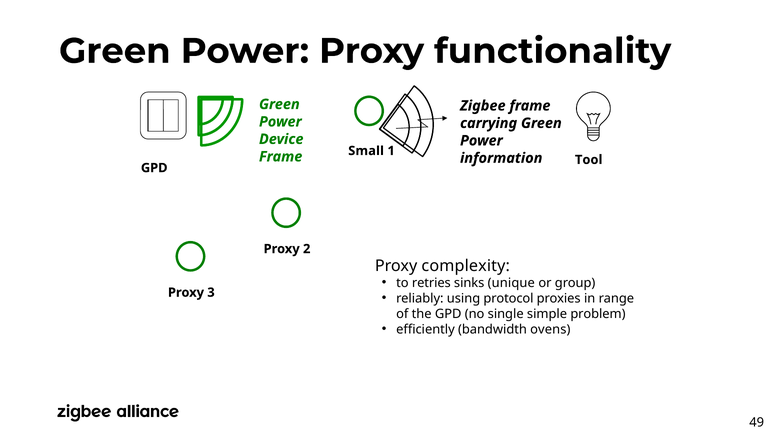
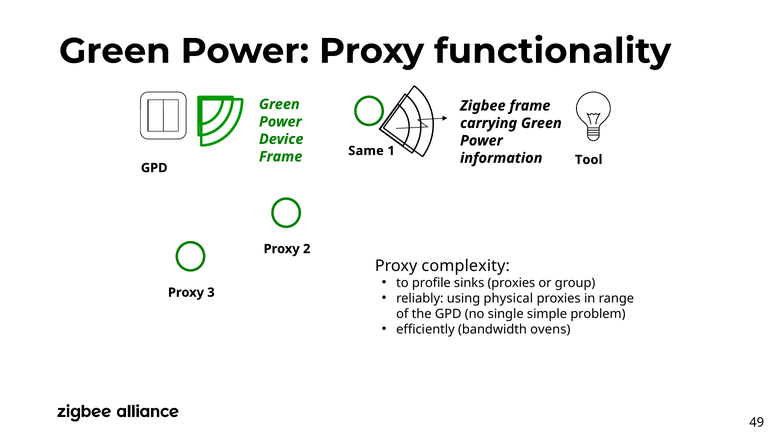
Small: Small -> Same (366, 151)
retries: retries -> profile (431, 283)
sinks unique: unique -> proxies (511, 283)
protocol: protocol -> physical (508, 298)
